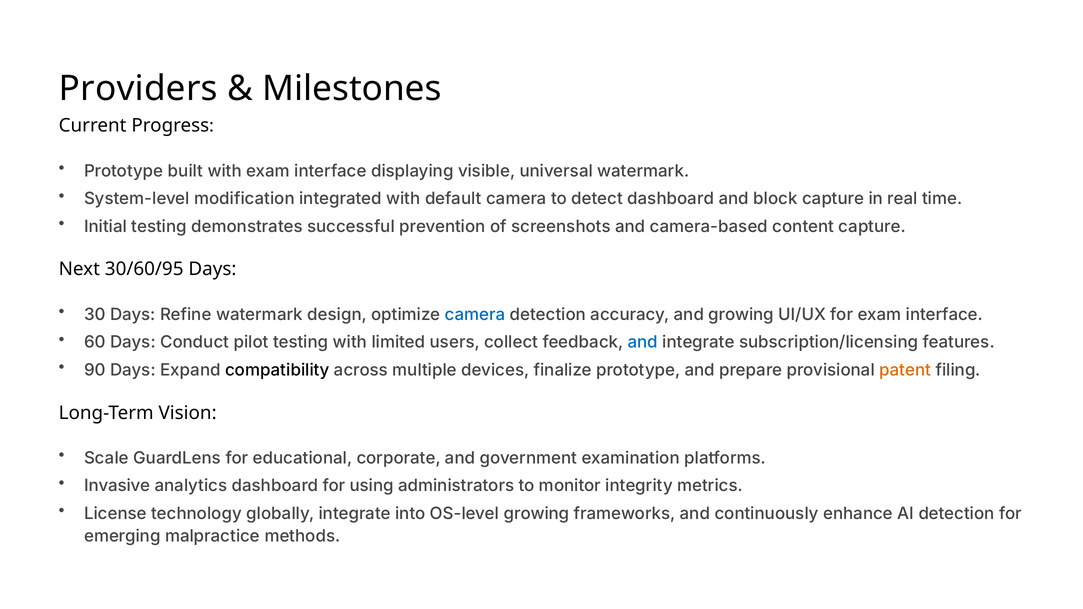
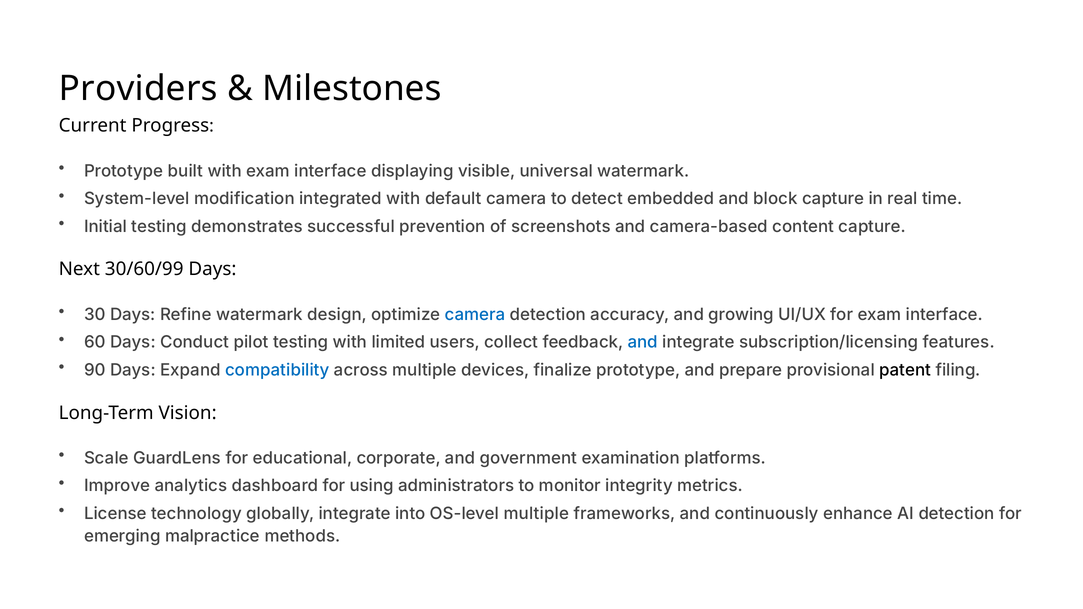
detect dashboard: dashboard -> embedded (671, 199)
30/60/95: 30/60/95 -> 30/60/99 (144, 269)
compatibility colour: black -> blue (277, 370)
patent colour: orange -> black (905, 370)
Invasive: Invasive -> Improve (117, 486)
OS-level growing: growing -> multiple (536, 514)
